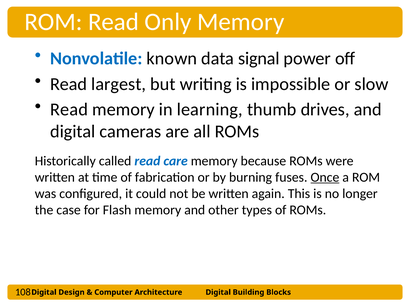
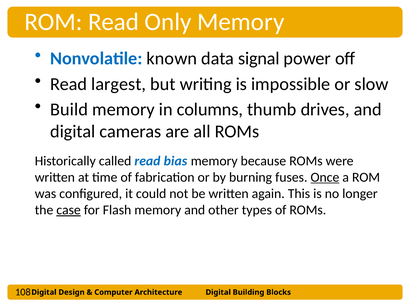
Read: Read -> Build (69, 110)
learning: learning -> columns (210, 110)
care: care -> bias (176, 161)
case underline: none -> present (69, 210)
